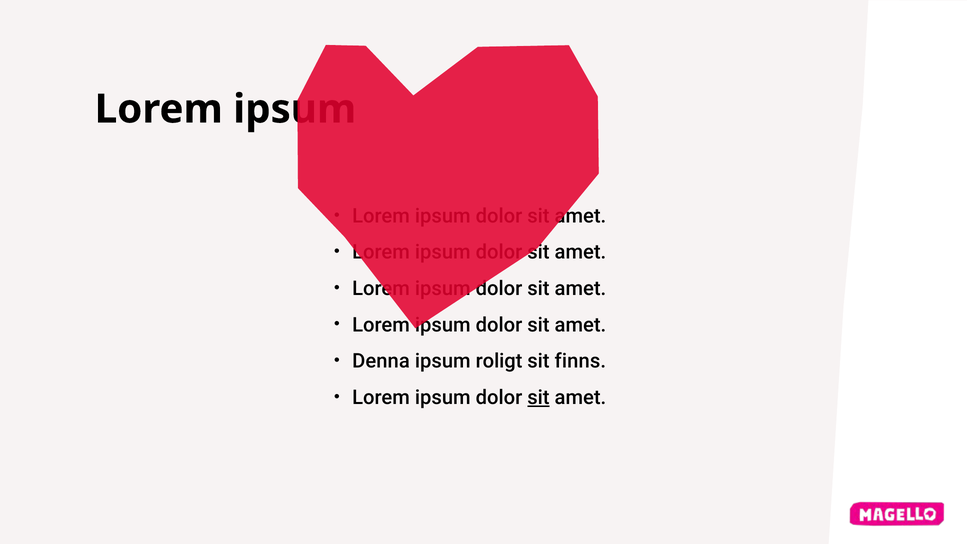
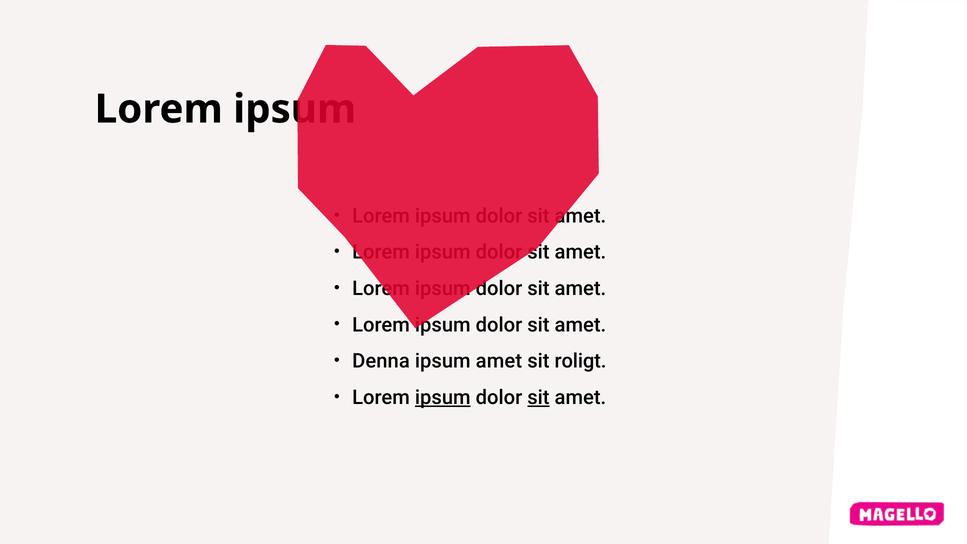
ipsum roligt: roligt -> amet (499, 361)
finns: finns -> roligt (580, 361)
ipsum underline: none -> present (443, 397)
